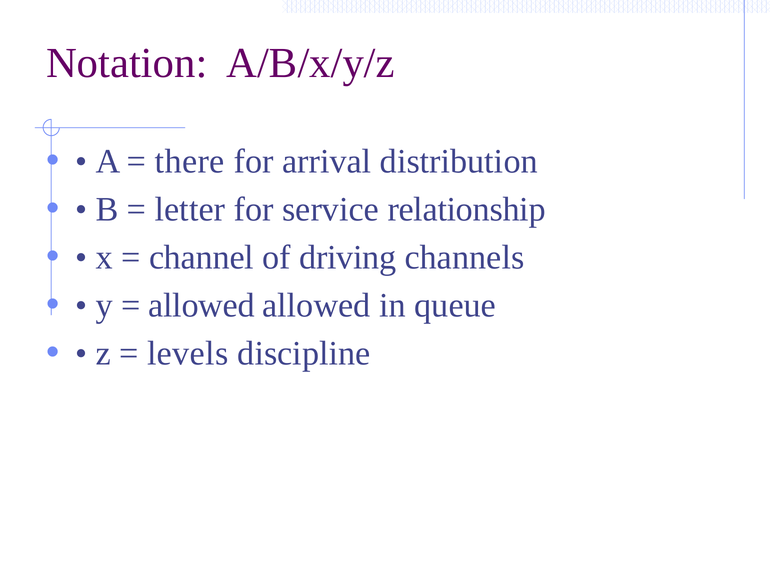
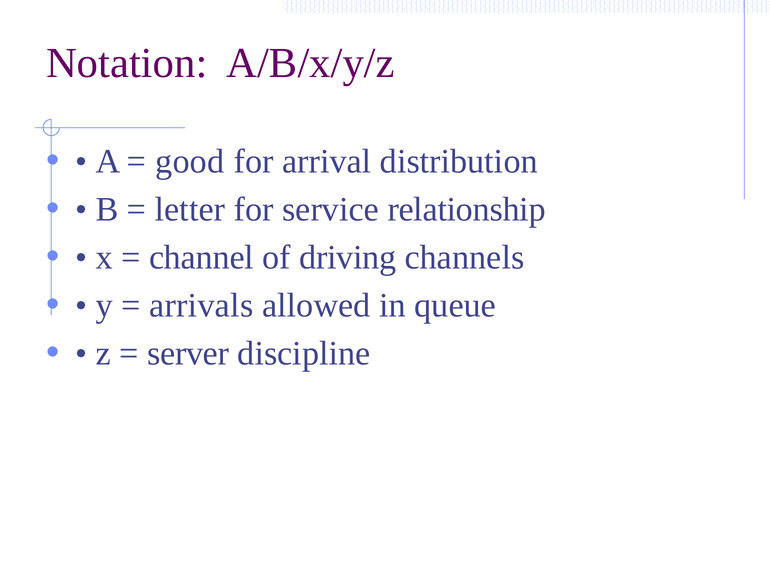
there: there -> good (190, 162)
allowed: allowed -> arrivals (201, 305)
levels: levels -> server (188, 353)
